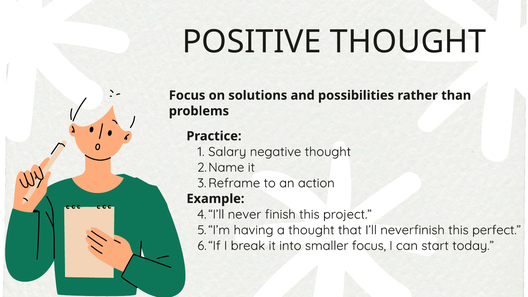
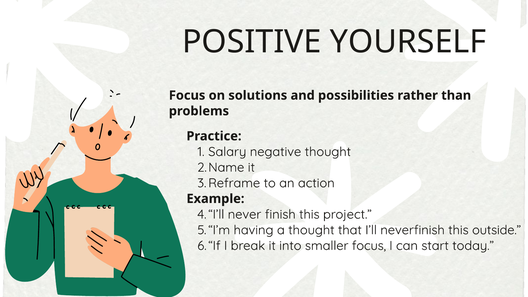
POSITIVE THOUGHT: THOUGHT -> YOURSELF (408, 42)
perfect: perfect -> outside (497, 230)
